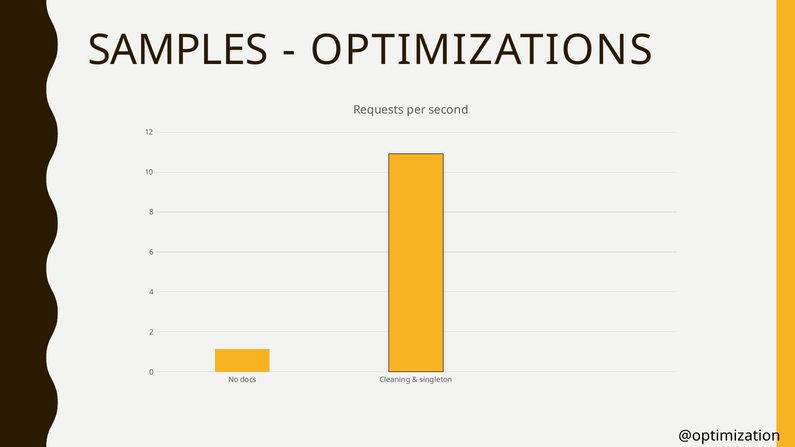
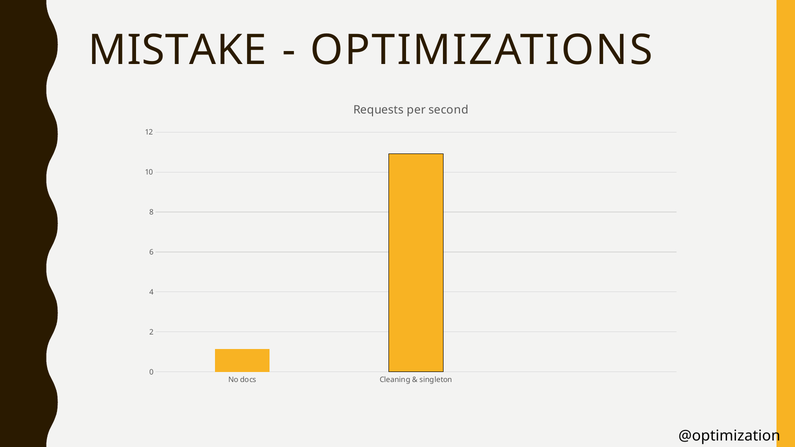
SAMPLES: SAMPLES -> MISTAKE (178, 50)
